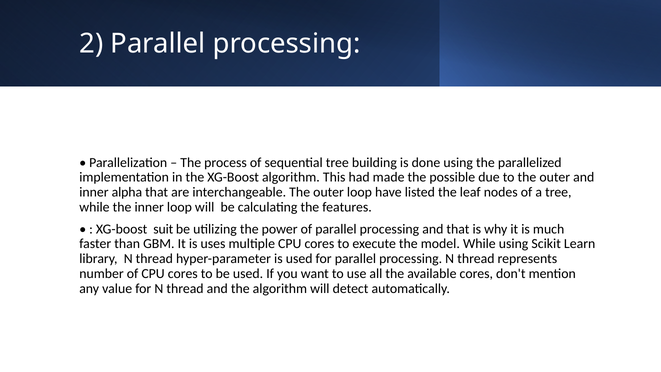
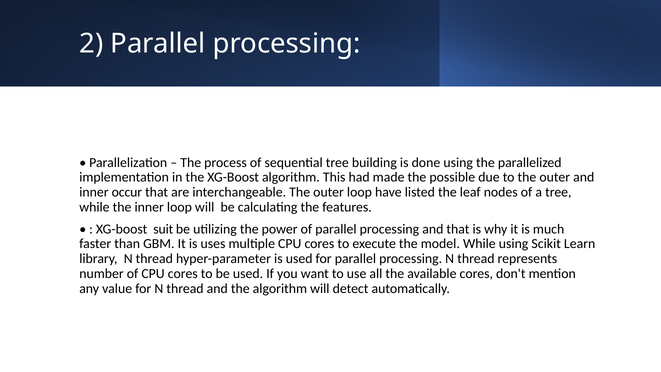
alpha: alpha -> occur (127, 192)
